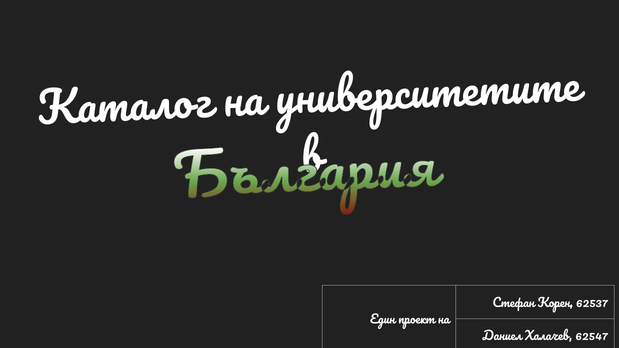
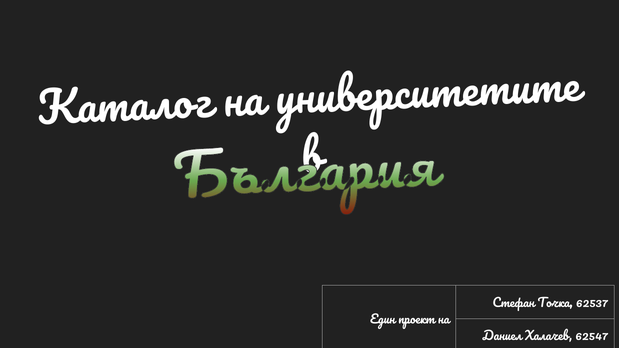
Корен: Корен -> Точка (555, 303)
